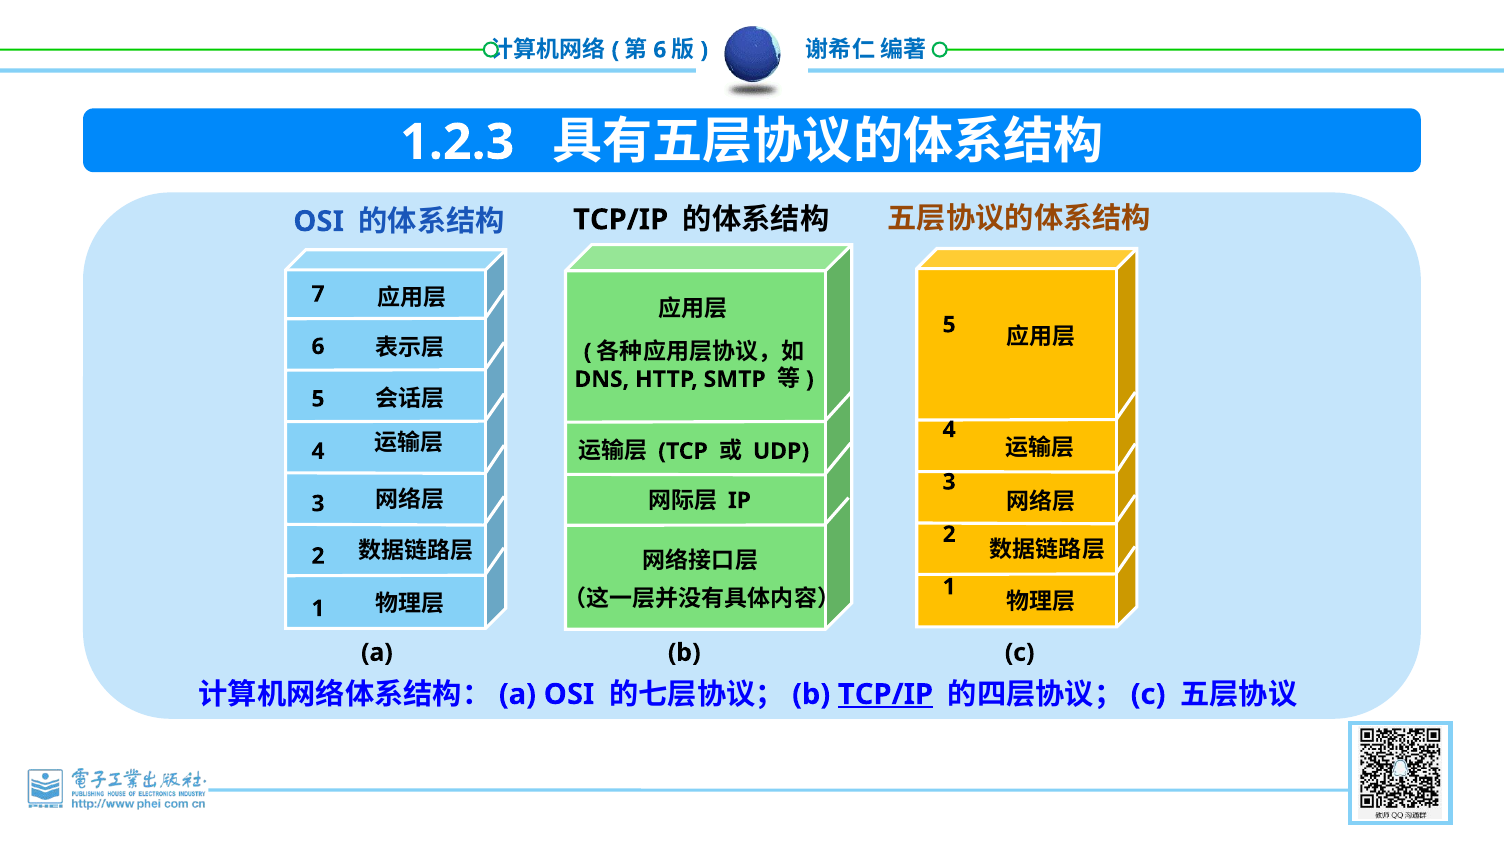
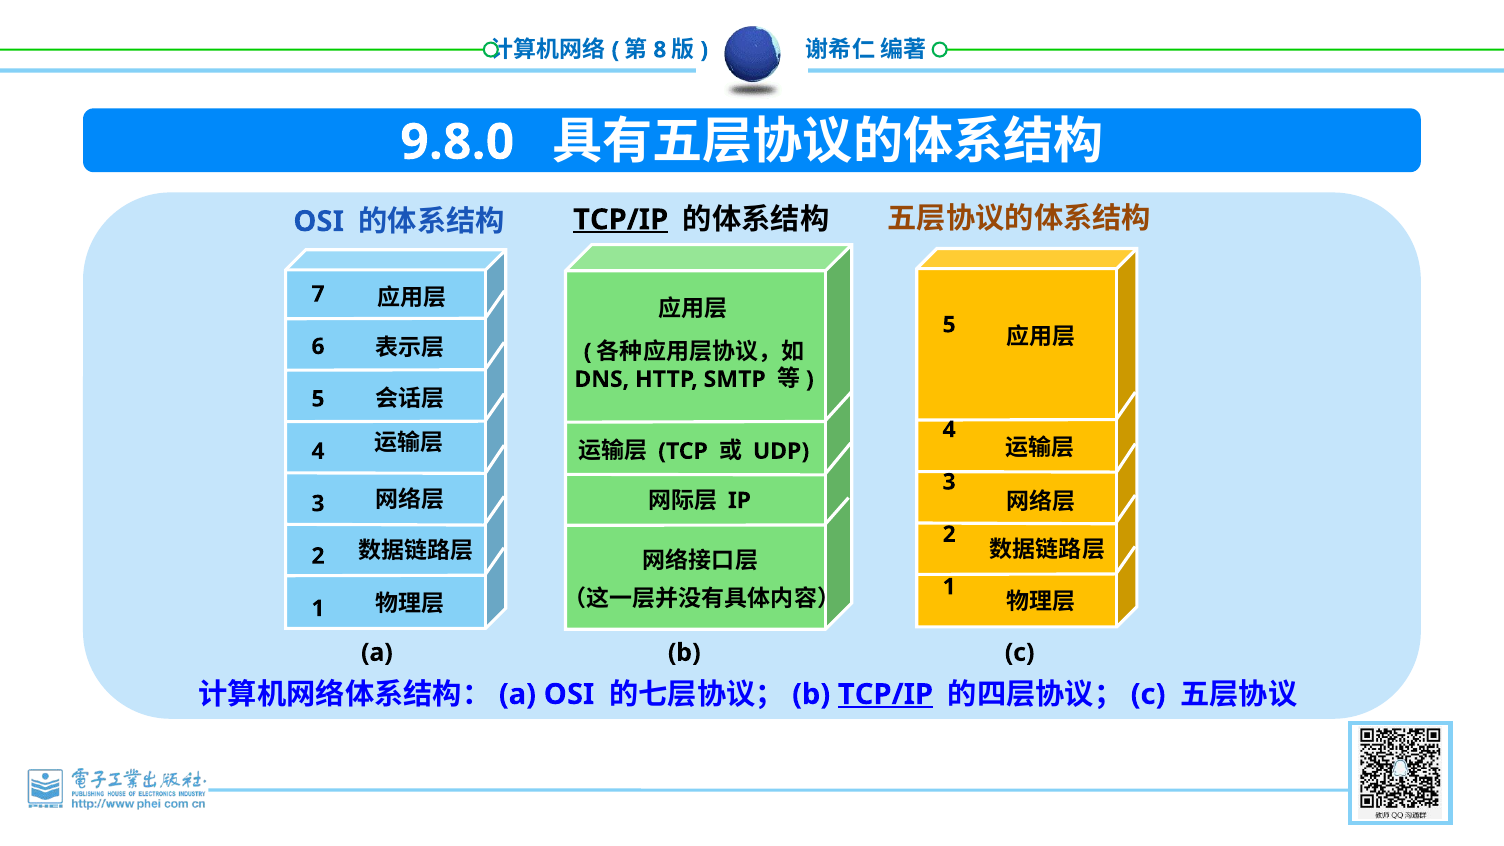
6: 6 -> 8 (660, 50)
1.2.3: 1.2.3 -> 9.8.0 (457, 142)
TCP/IP underline: none -> present (621, 220)
